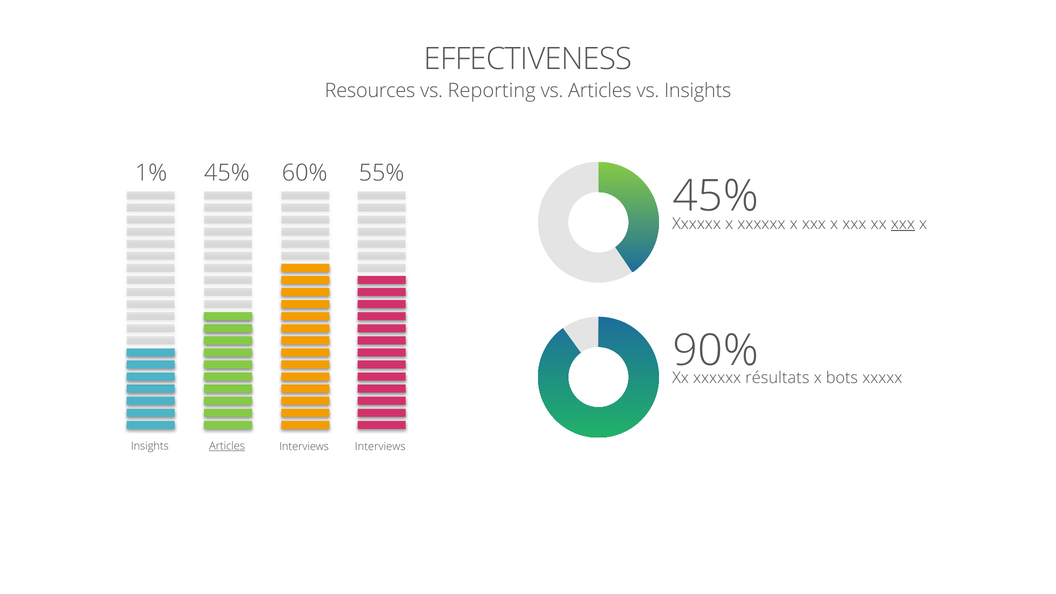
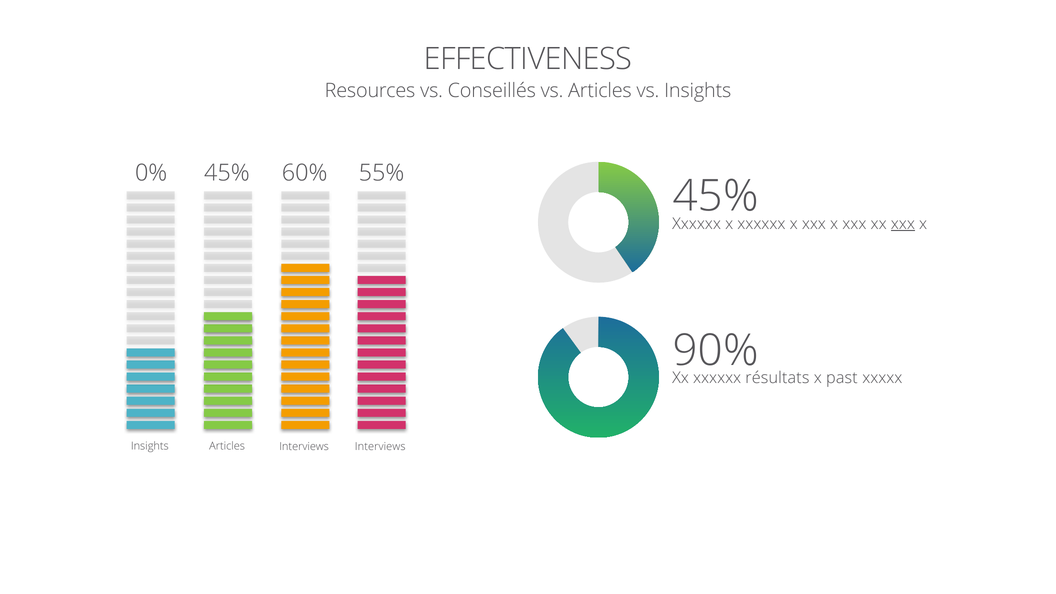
Reporting: Reporting -> Conseillés (492, 91)
1%: 1% -> 0% (151, 173)
bots: bots -> past (842, 378)
Articles underline: present -> none (227, 446)
